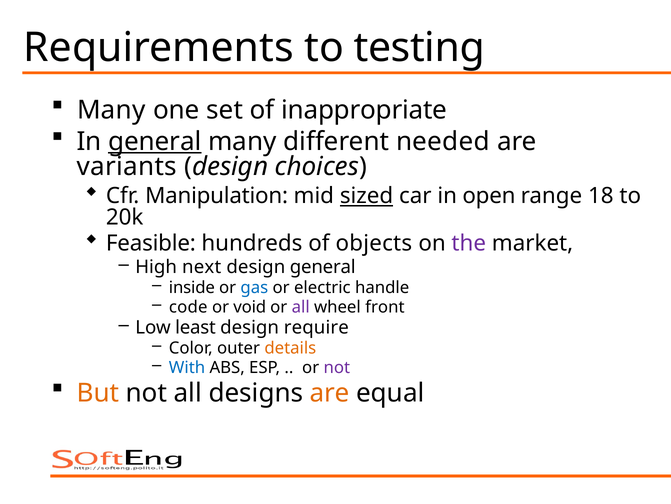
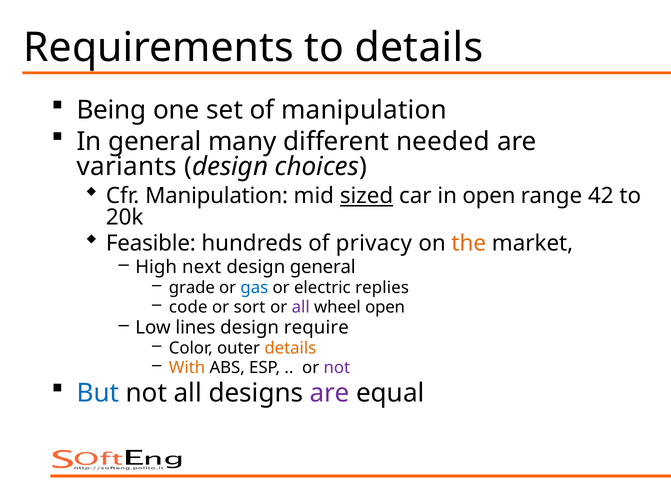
to testing: testing -> details (419, 48)
Many: Many -> Being (112, 110)
of inappropriate: inappropriate -> manipulation (364, 110)
general underline: present -> none (155, 141)
18: 18 -> 42 (601, 196)
objects: objects -> privacy (374, 243)
the colour: purple -> orange (469, 243)
inside: inside -> grade (192, 287)
handle: handle -> replies (382, 287)
void: void -> sort (250, 307)
wheel front: front -> open (385, 307)
least: least -> lines (195, 327)
With colour: blue -> orange (187, 367)
But colour: orange -> blue (98, 393)
are colour: orange -> purple (330, 393)
